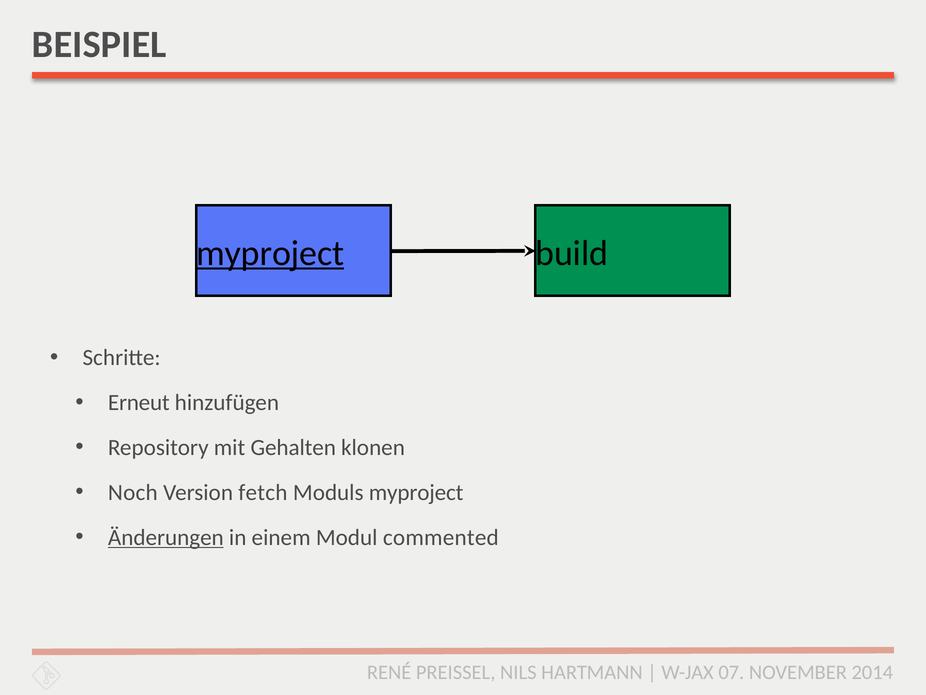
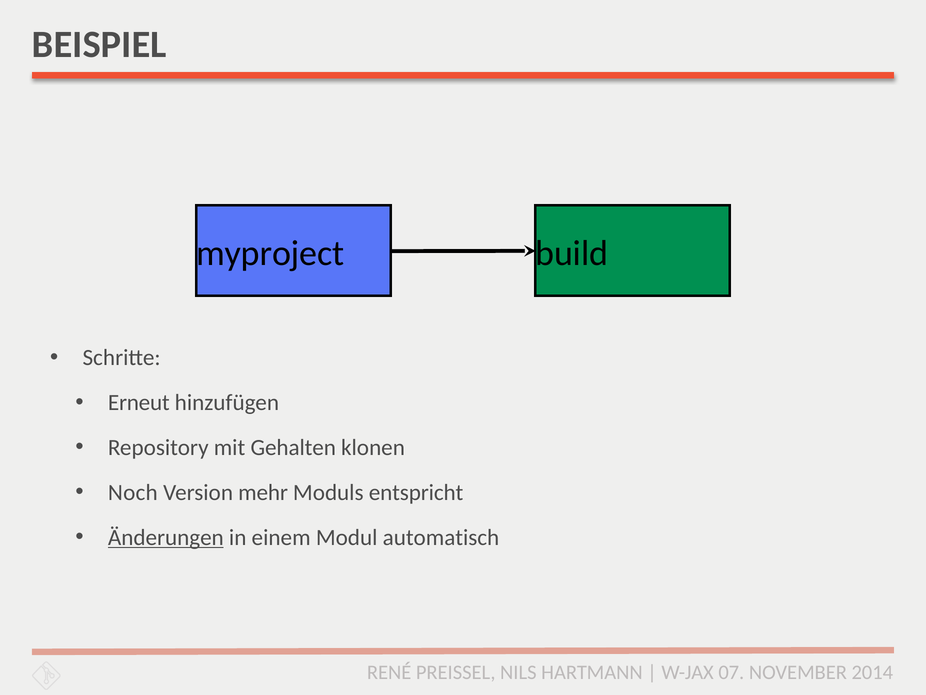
myproject underline: present -> none (270, 253)
fetch: fetch -> mehr (263, 492)
Moduls myproject: myproject -> entspricht (416, 492)
commented: commented -> automatisch (441, 537)
